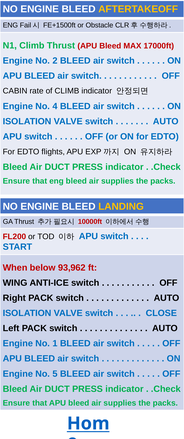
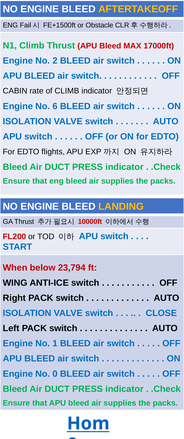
4: 4 -> 6 (55, 107)
93,962: 93,962 -> 23,794 (72, 268)
5: 5 -> 0 (55, 375)
